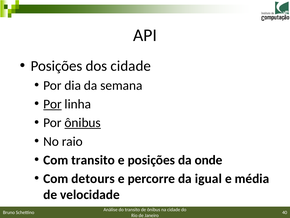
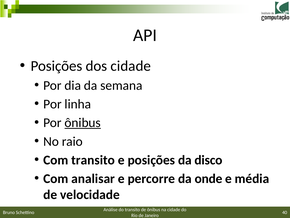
Por underline: present -> none (53, 104)
onde: onde -> disco (208, 160)
detours: detours -> analisar (93, 178)
igual: igual -> onde (208, 178)
